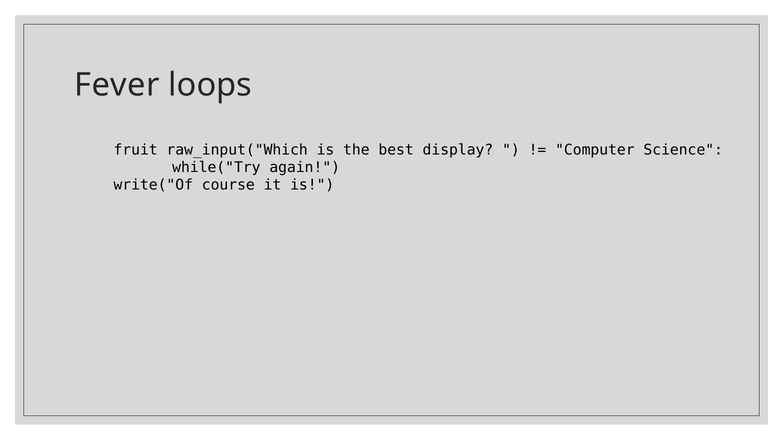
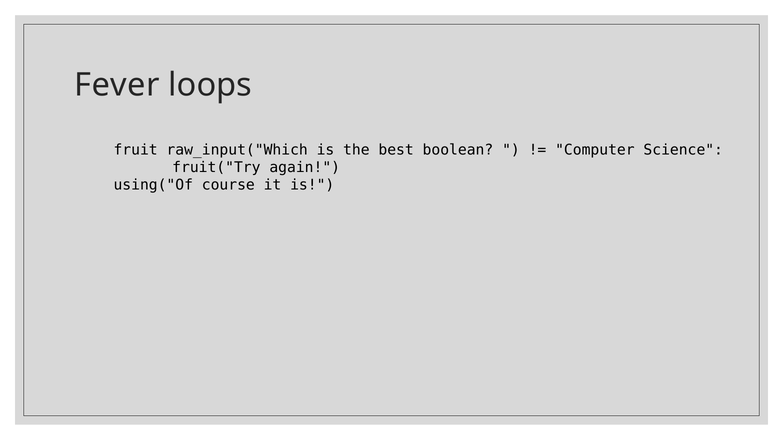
display: display -> boolean (458, 150)
while("Try: while("Try -> fruit("Try (216, 167)
write("Of: write("Of -> using("Of (153, 185)
